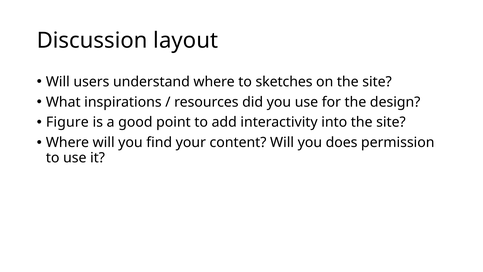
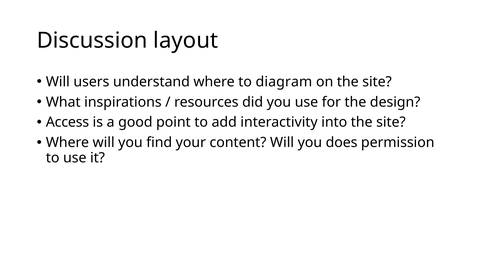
sketches: sketches -> diagram (284, 82)
Figure: Figure -> Access (68, 122)
